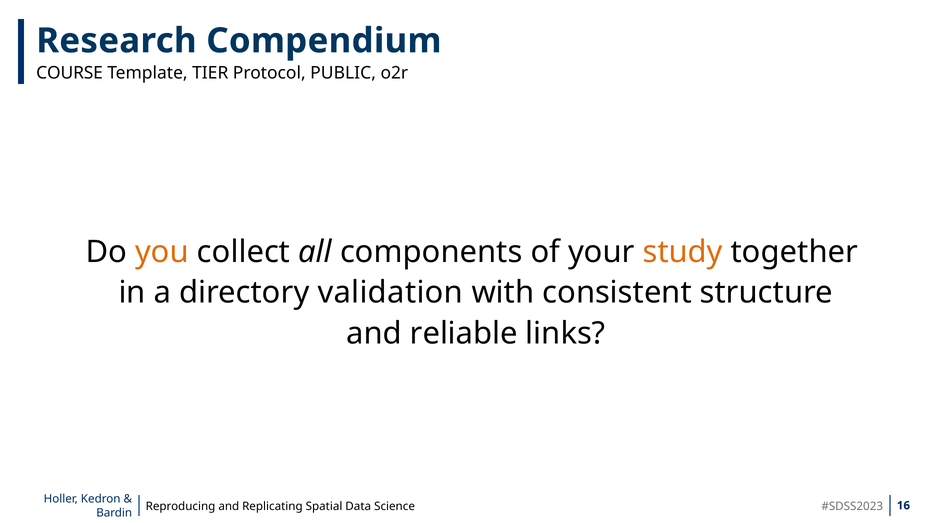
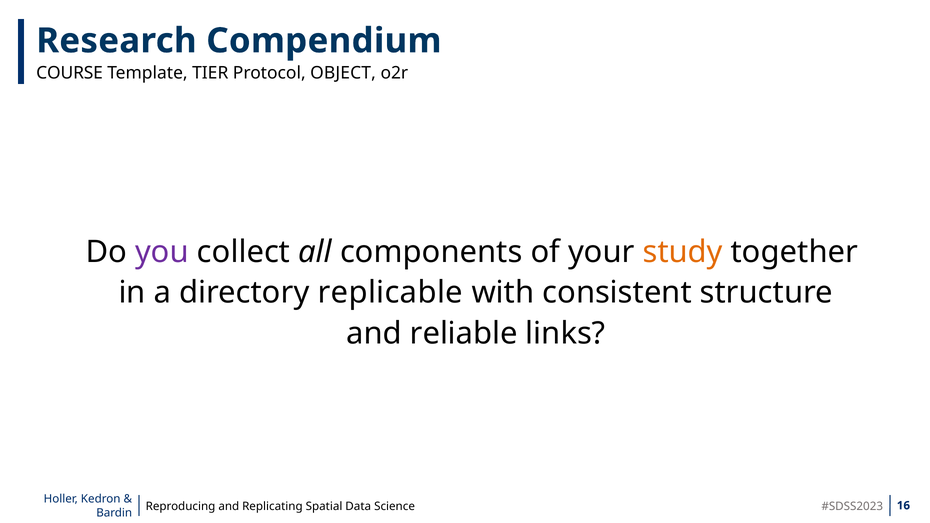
PUBLIC: PUBLIC -> OBJECT (343, 73)
you colour: orange -> purple (162, 252)
validation: validation -> replicable (390, 293)
